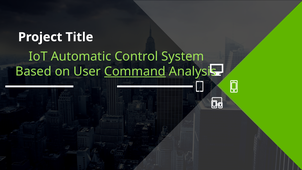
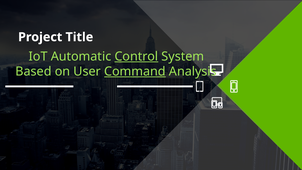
Control underline: none -> present (136, 56)
